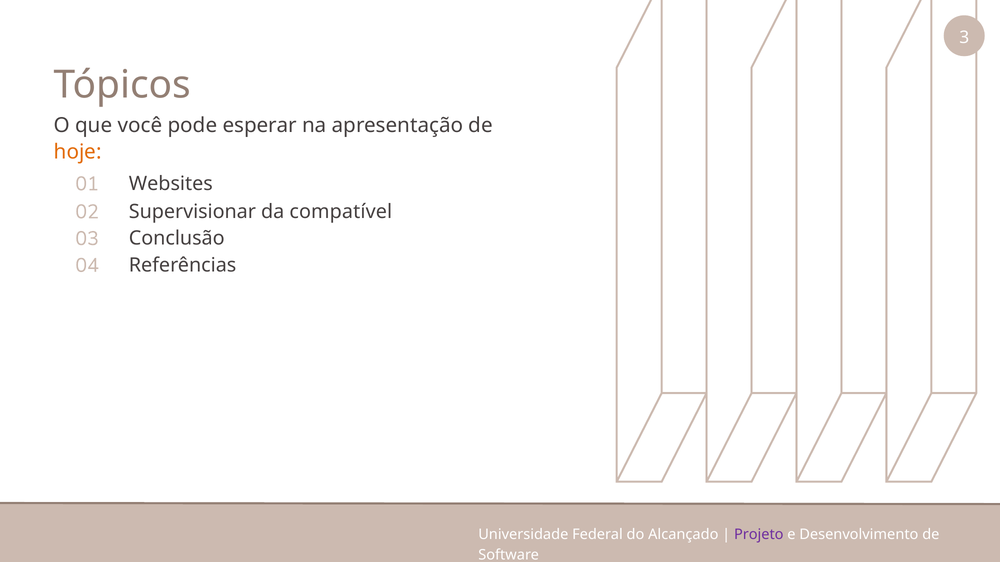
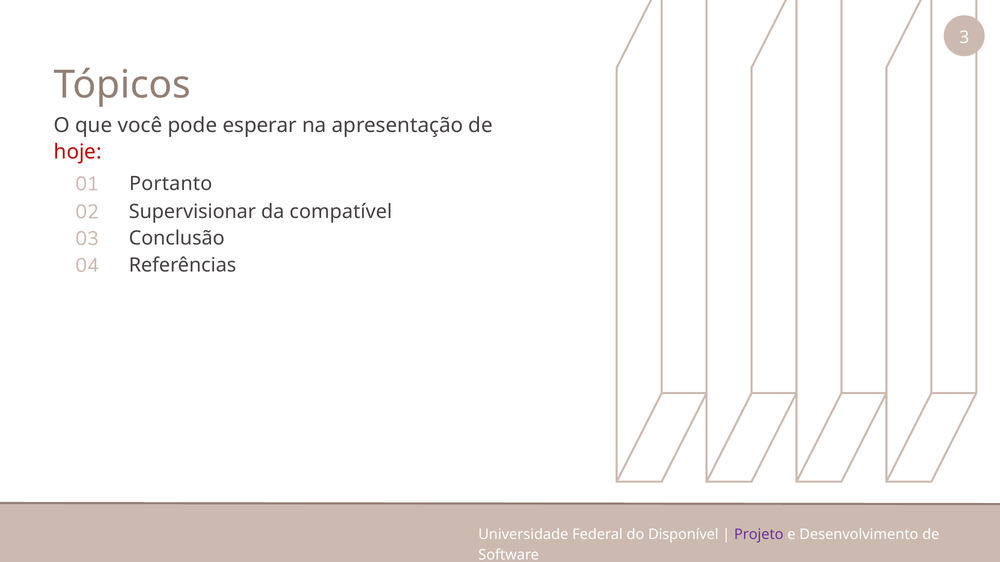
hoje colour: orange -> red (78, 152)
Websites: Websites -> Portanto (171, 184)
Alcançado: Alcançado -> Disponível (683, 535)
